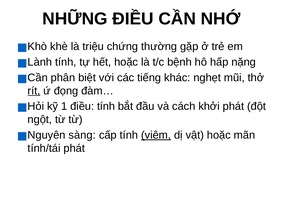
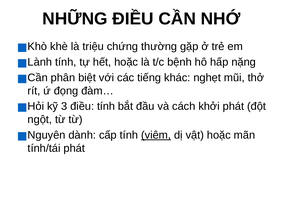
rít underline: present -> none (34, 91)
1: 1 -> 3 (64, 106)
sàng: sàng -> dành (82, 135)
